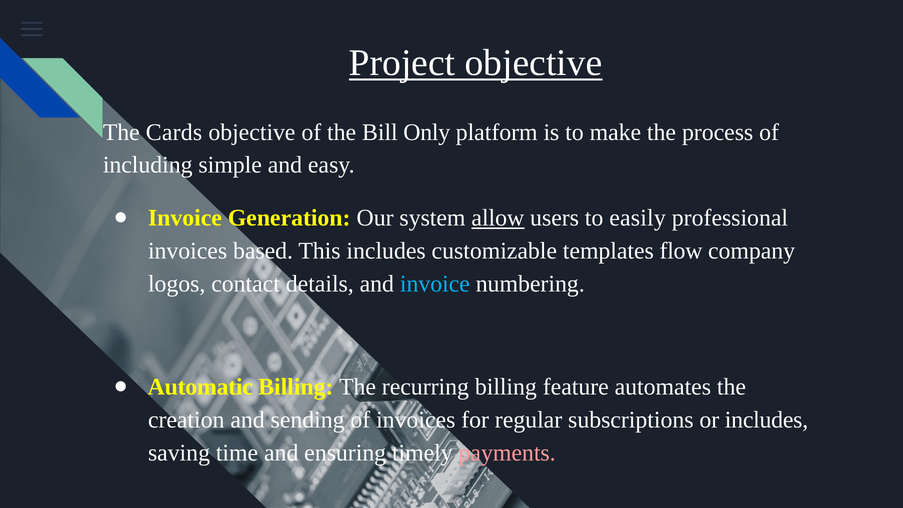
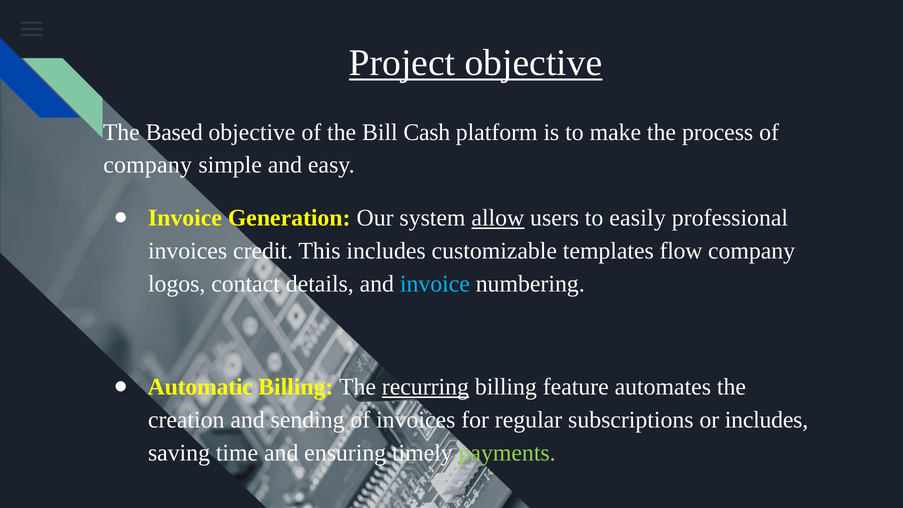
Cards: Cards -> Based (174, 132)
Only: Only -> Cash (427, 132)
including: including -> company (148, 165)
based: based -> credit (263, 251)
recurring underline: none -> present (425, 387)
payments colour: pink -> light green (507, 453)
